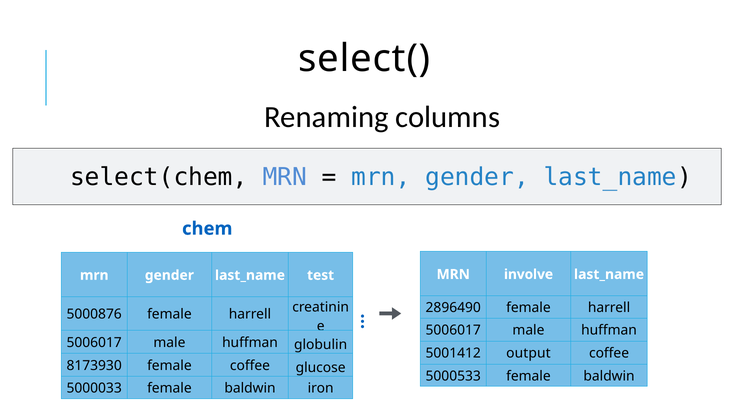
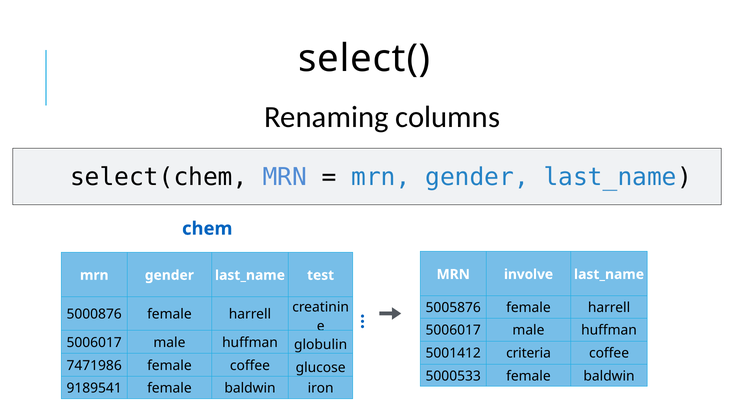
2896490: 2896490 -> 5005876 (453, 307)
output: output -> criteria (529, 353)
8173930: 8173930 -> 7471986 (94, 365)
5000033: 5000033 -> 9189541 (94, 388)
